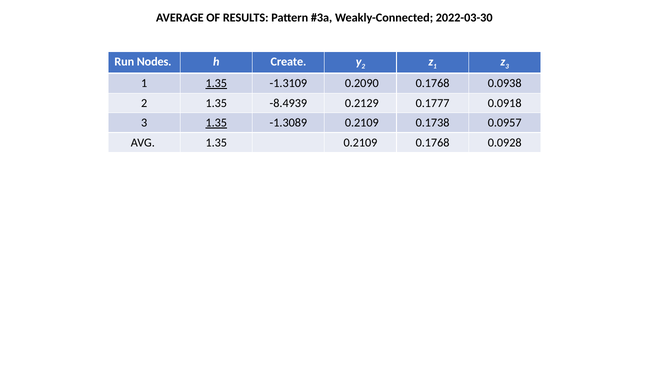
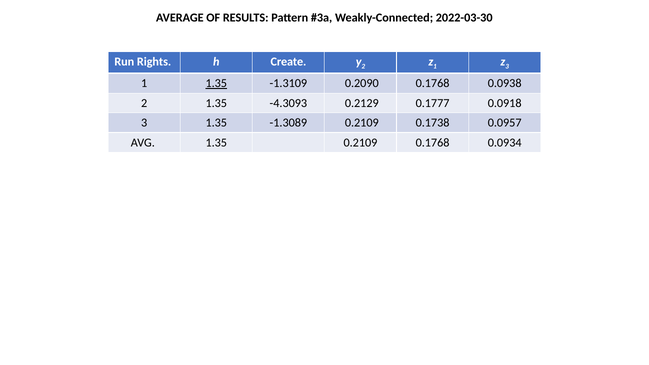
Nodes: Nodes -> Rights (154, 62)
-8.4939: -8.4939 -> -4.3093 (288, 103)
1.35 underline: present -> none (216, 123)
0.0928: 0.0928 -> 0.0934 (505, 143)
